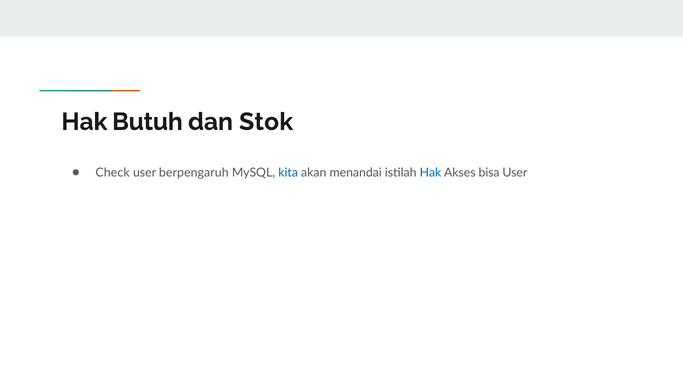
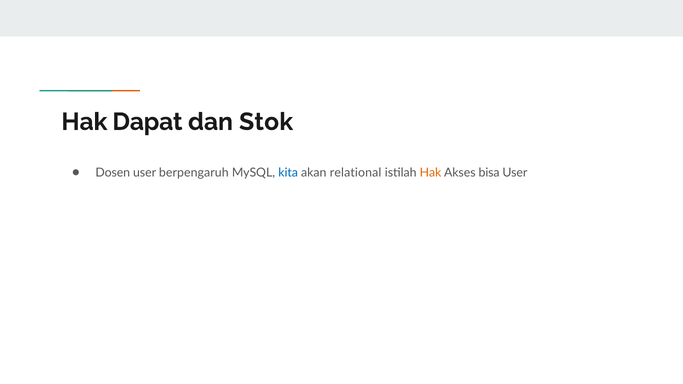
Butuh: Butuh -> Dapat (147, 122)
Check: Check -> Dosen (113, 173)
menandai: menandai -> relational (356, 173)
Hak colour: blue -> orange (431, 173)
